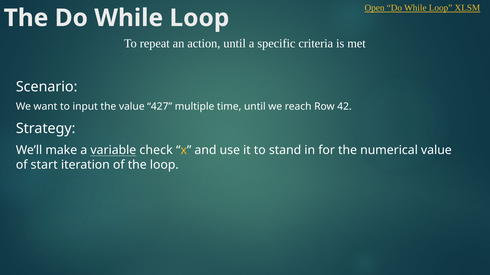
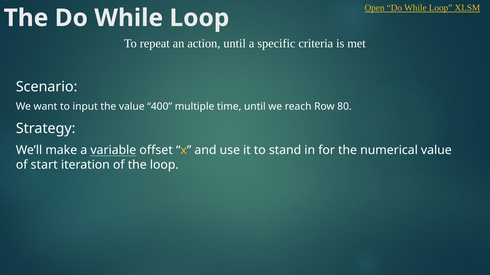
427: 427 -> 400 (160, 107)
42: 42 -> 80 (344, 107)
check: check -> offset (156, 151)
